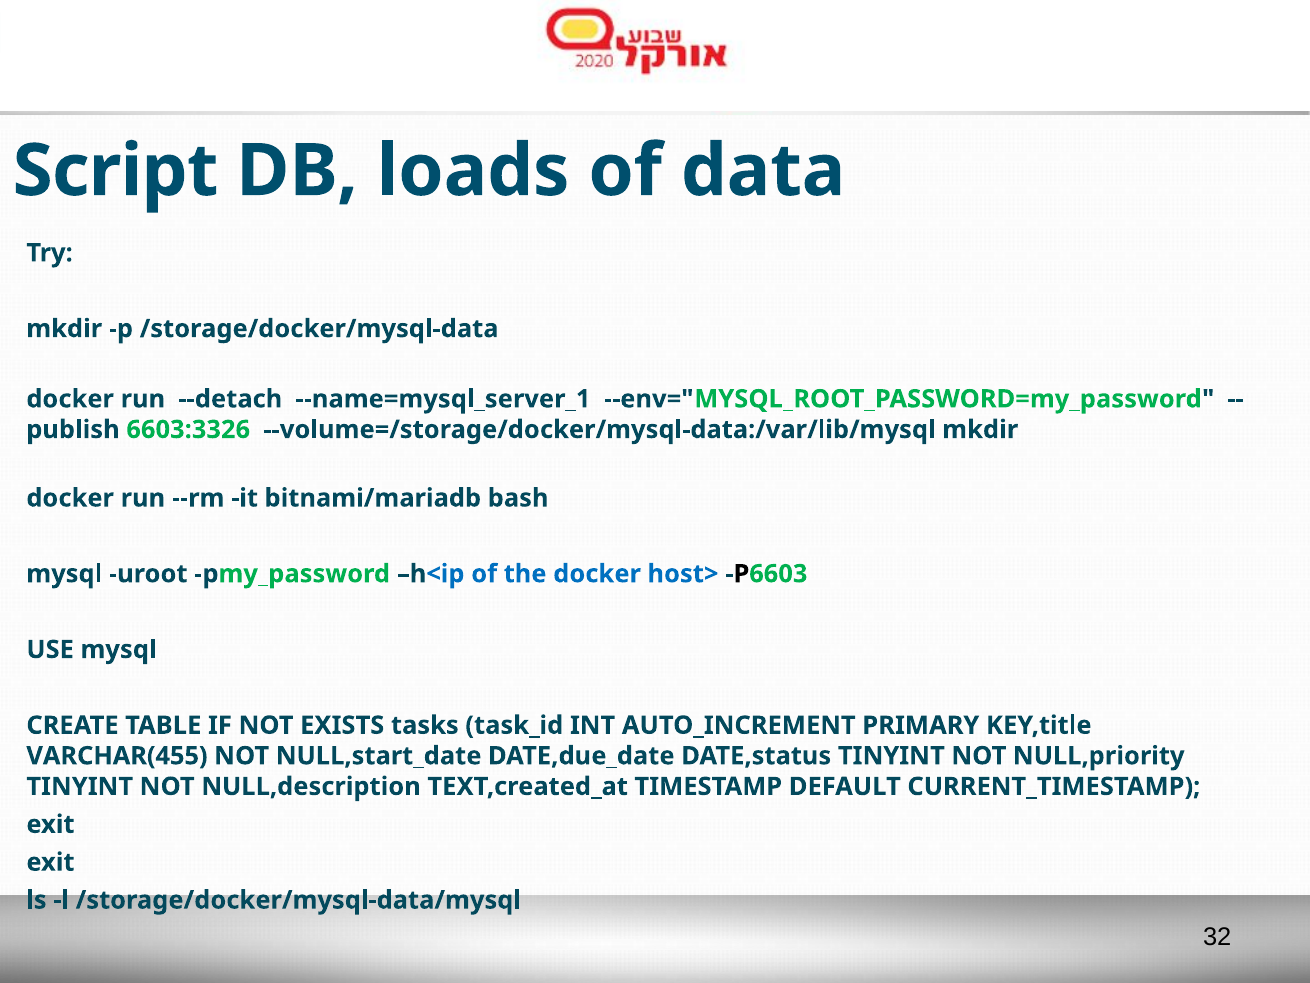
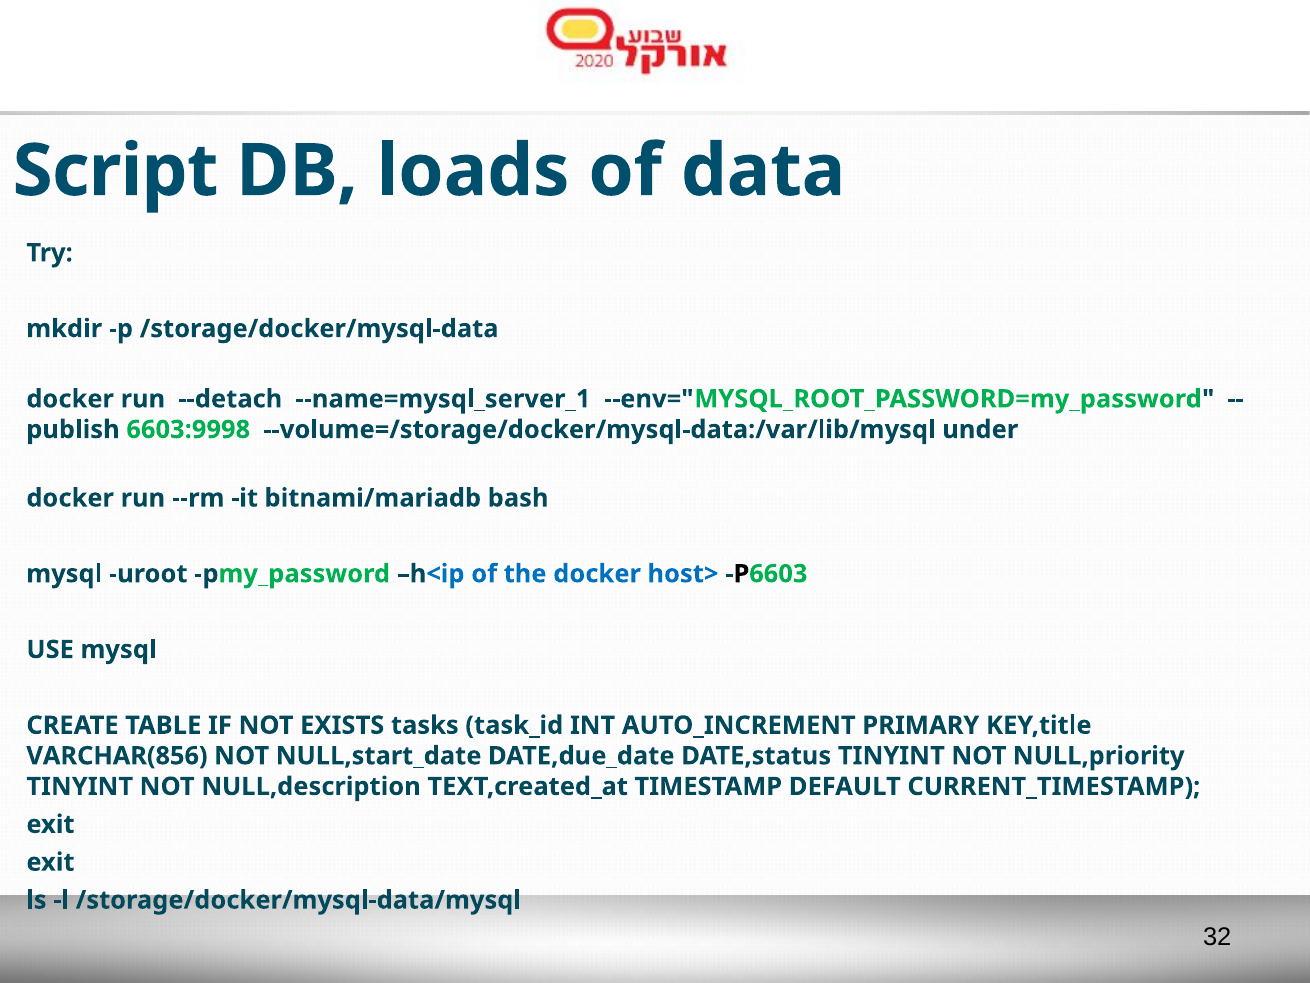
6603:3326: 6603:3326 -> 6603:9998 (188, 429)
--volume=/storage/docker/mysql-data:/var/lib/mysql mkdir: mkdir -> under (980, 429)
VARCHAR(455: VARCHAR(455 -> VARCHAR(856 (117, 756)
